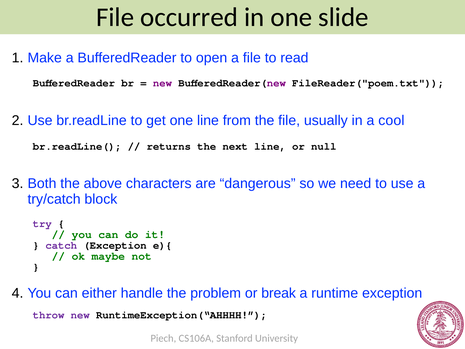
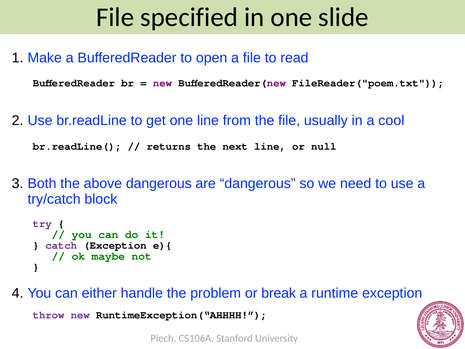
occurred: occurred -> specified (189, 17)
above characters: characters -> dangerous (159, 183)
